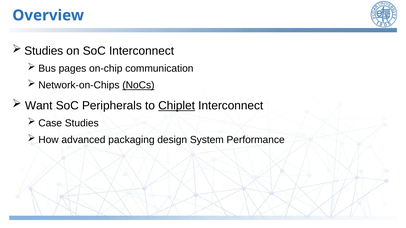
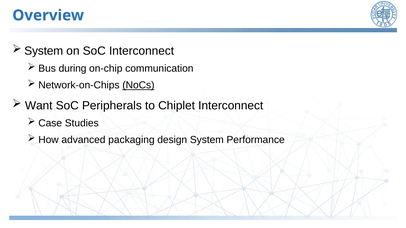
Studies: Studies -> System (44, 51)
pages: pages -> during (73, 69)
Chiplet underline: present -> none (177, 106)
